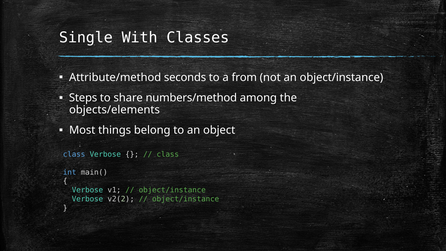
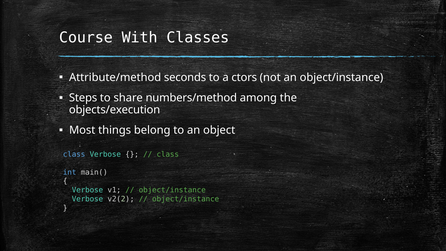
Single: Single -> Course (86, 38)
from: from -> ctors (244, 77)
objects/elements: objects/elements -> objects/execution (115, 110)
